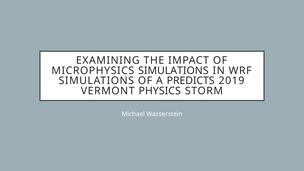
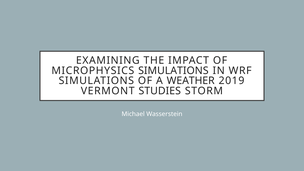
PREDICTS: PREDICTS -> WEATHER (191, 81)
PHYSICS: PHYSICS -> STUDIES (160, 91)
